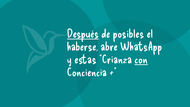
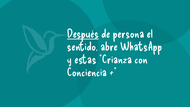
posibles: posibles -> persona (129, 34)
haberse: haberse -> sentido (82, 47)
con underline: present -> none (141, 60)
